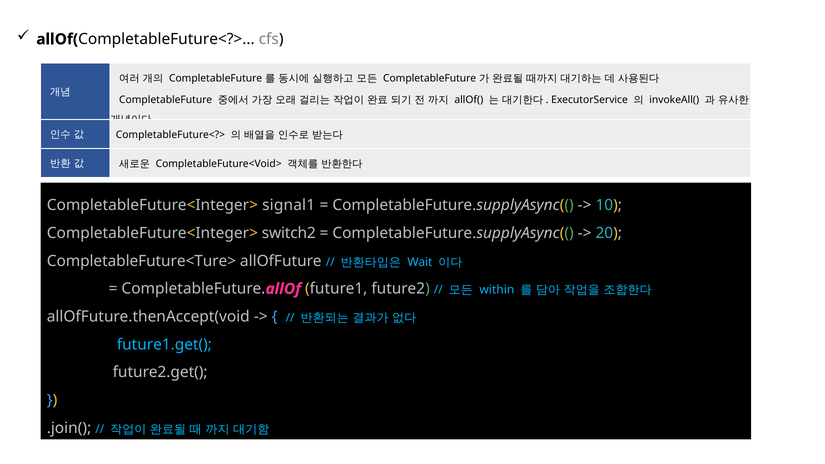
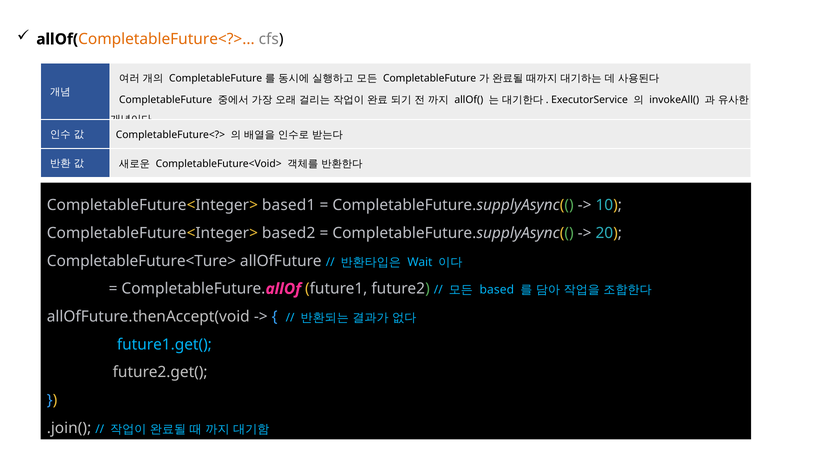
CompletableFuture<?> colour: black -> orange (166, 39)
signal1: signal1 -> based1 (289, 205)
switch2: switch2 -> based2 (289, 233)
within: within -> based (497, 290)
